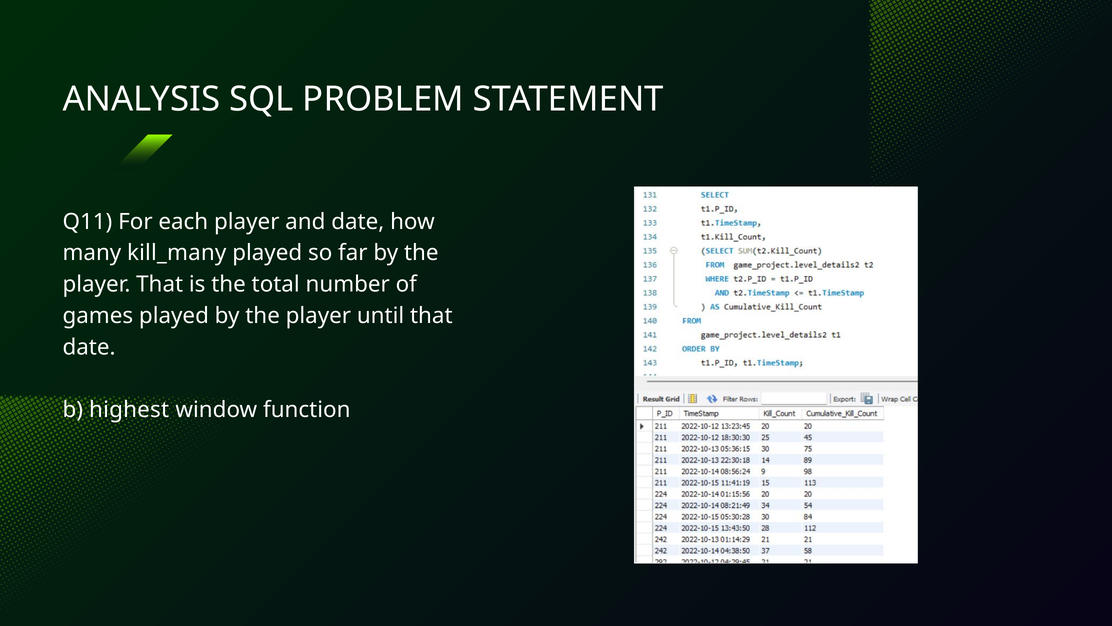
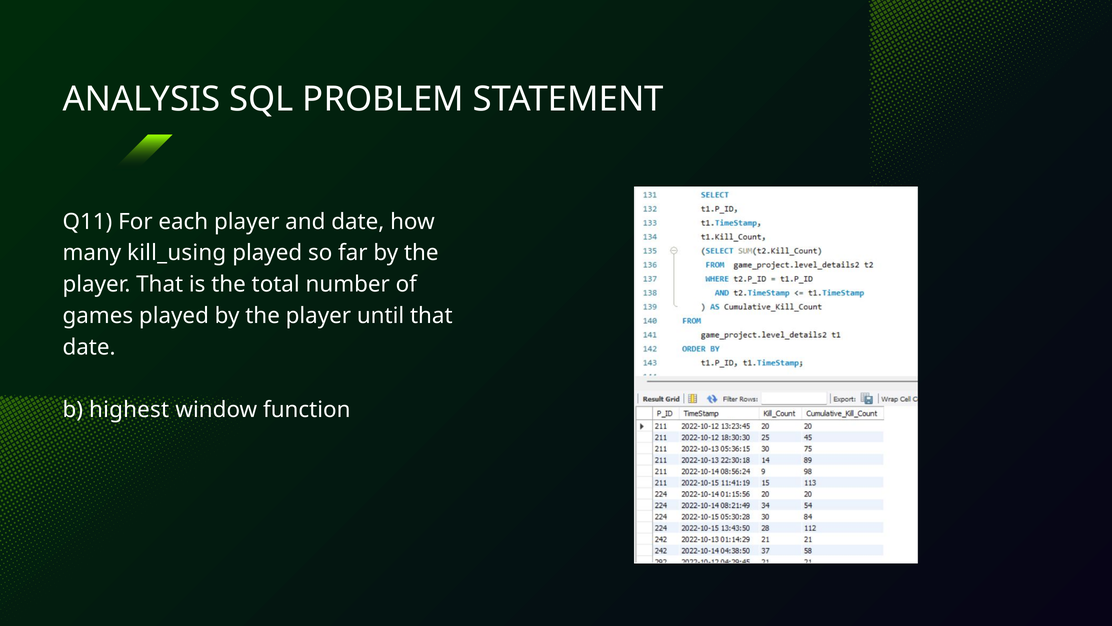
kill_many: kill_many -> kill_using (177, 253)
